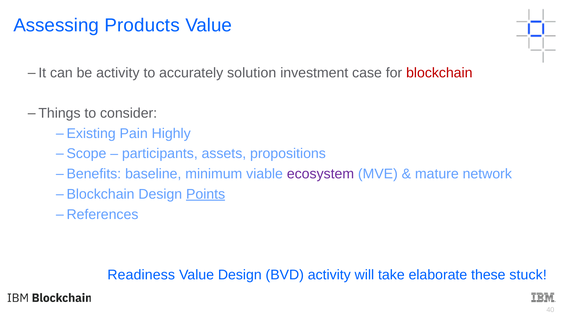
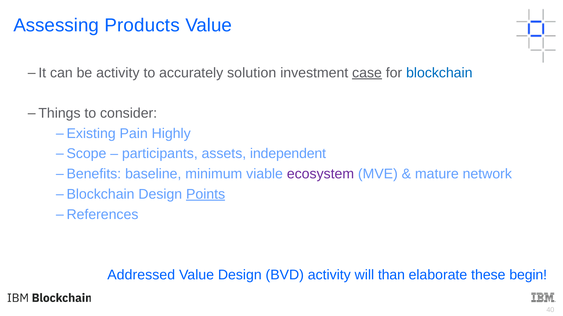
case underline: none -> present (367, 73)
blockchain colour: red -> blue (439, 73)
propositions: propositions -> independent (288, 154)
Readiness: Readiness -> Addressed (141, 276)
take: take -> than (391, 276)
stuck: stuck -> begin (528, 276)
